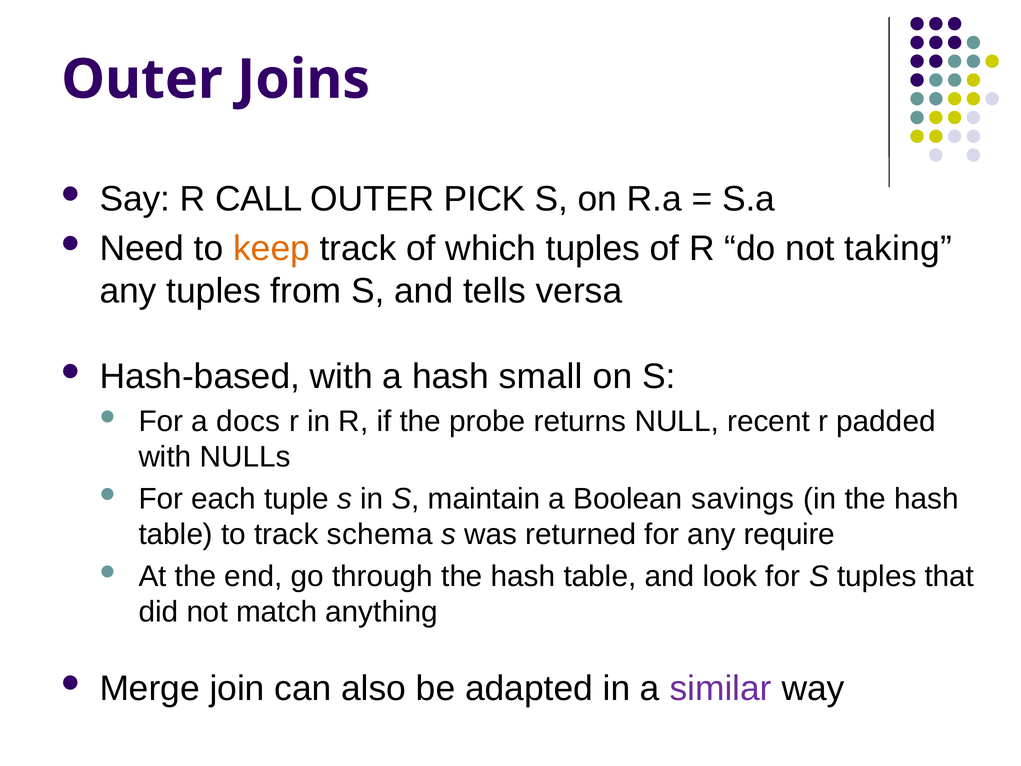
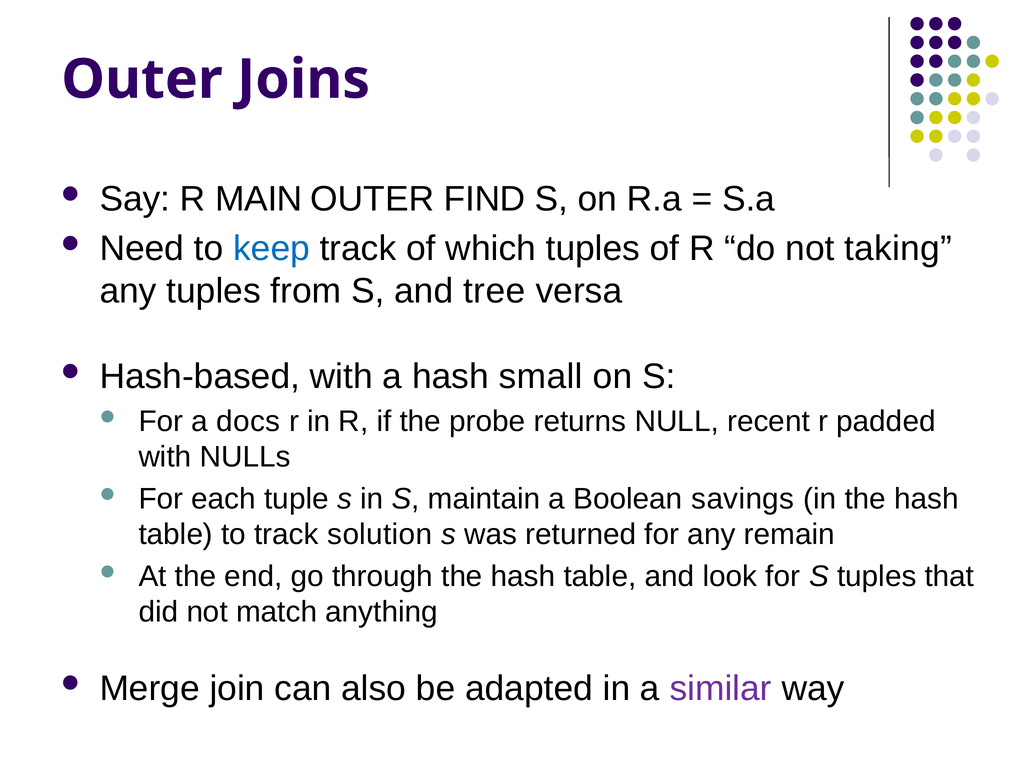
CALL: CALL -> MAIN (259, 199)
PICK: PICK -> FIND (485, 199)
keep colour: orange -> blue (272, 249)
tells: tells -> tree (494, 291)
schema: schema -> solution (380, 534)
require: require -> remain (789, 534)
